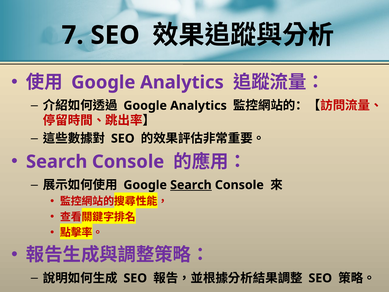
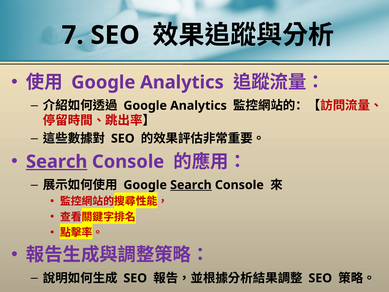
Search underline: none -> present (57, 162)
